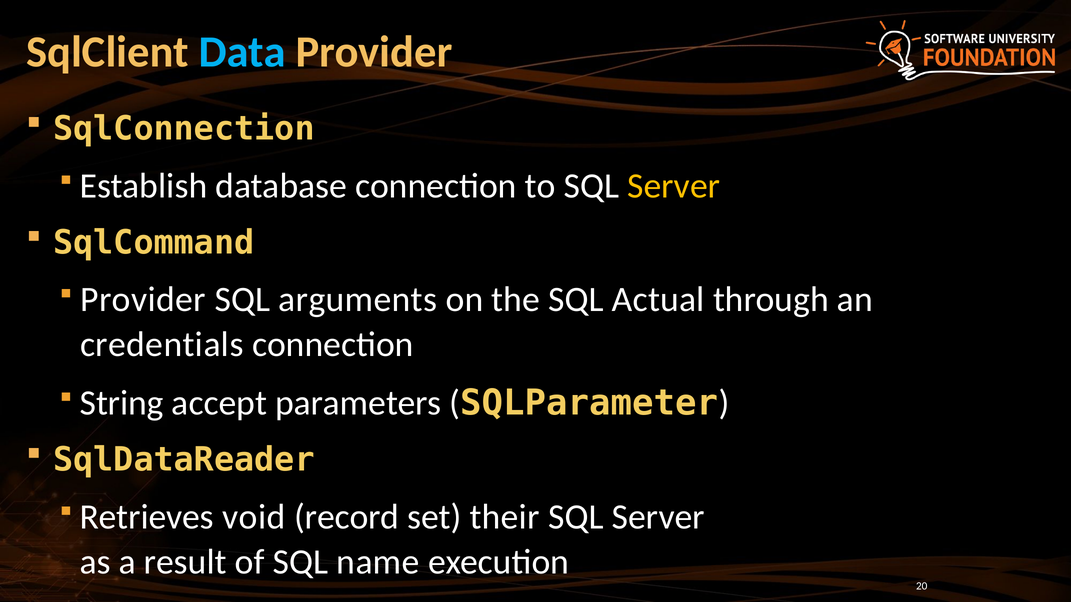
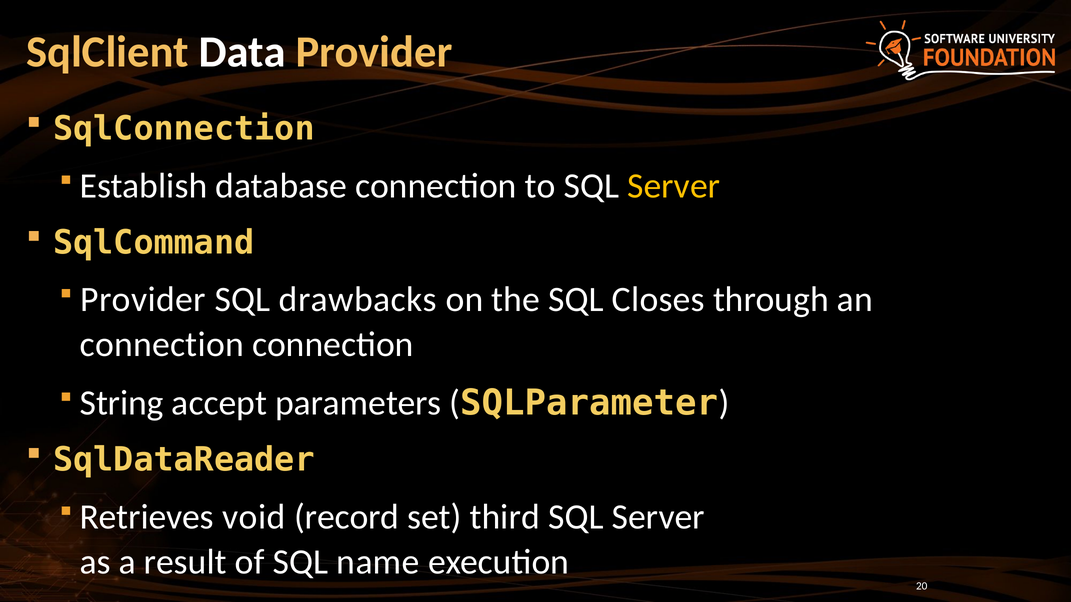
Data colour: light blue -> white (242, 52)
arguments: arguments -> drawbacks (358, 300)
Actual: Actual -> Closes (658, 300)
credentials: credentials -> connection (162, 345)
their: their -> third (505, 517)
